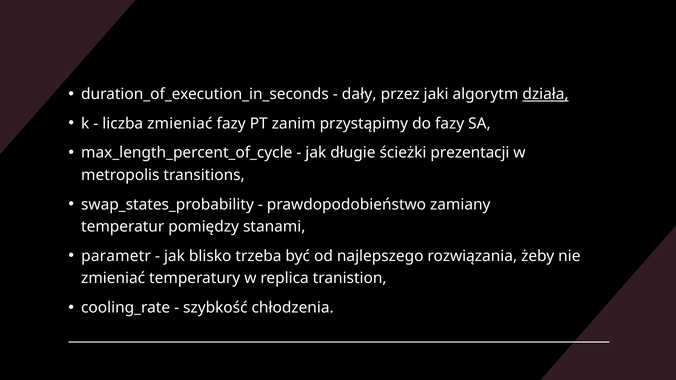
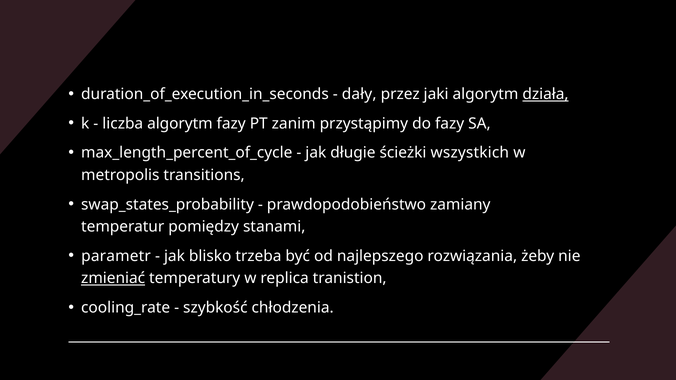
liczba zmieniać: zmieniać -> algorytm (180, 124)
prezentacji: prezentacji -> wszystkich (470, 153)
zmieniać underline: none -> present (113, 279)
